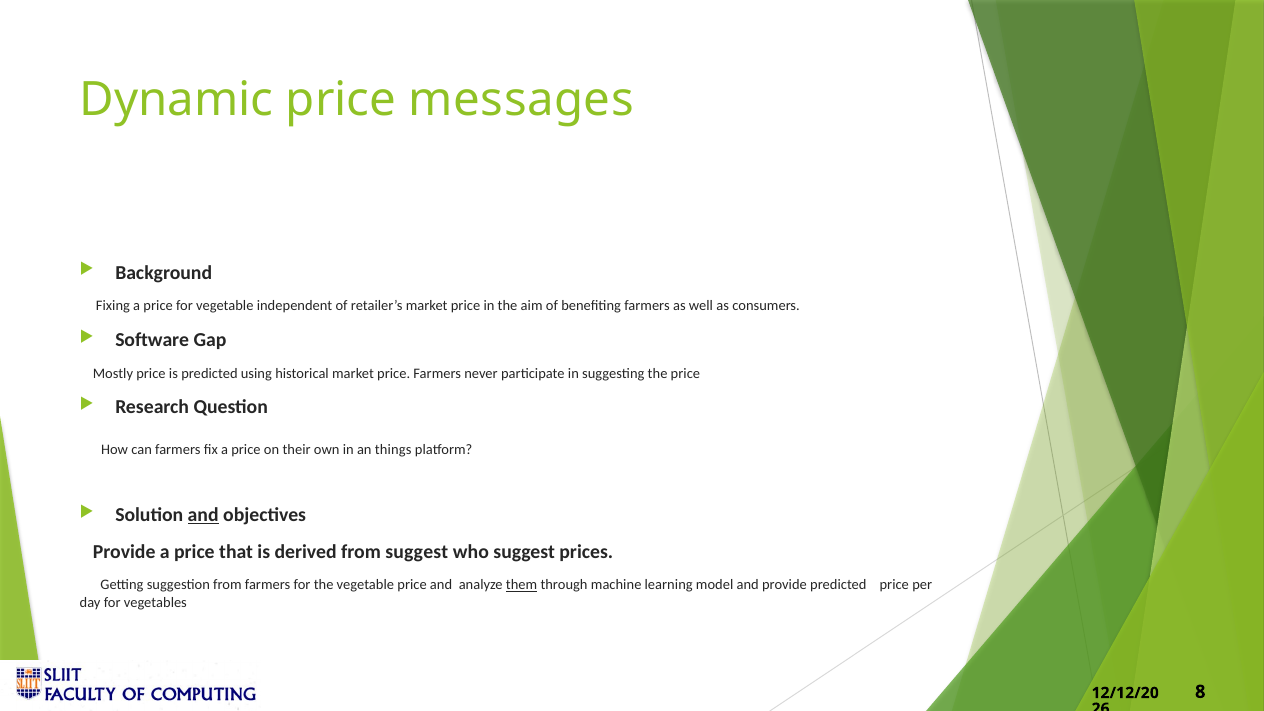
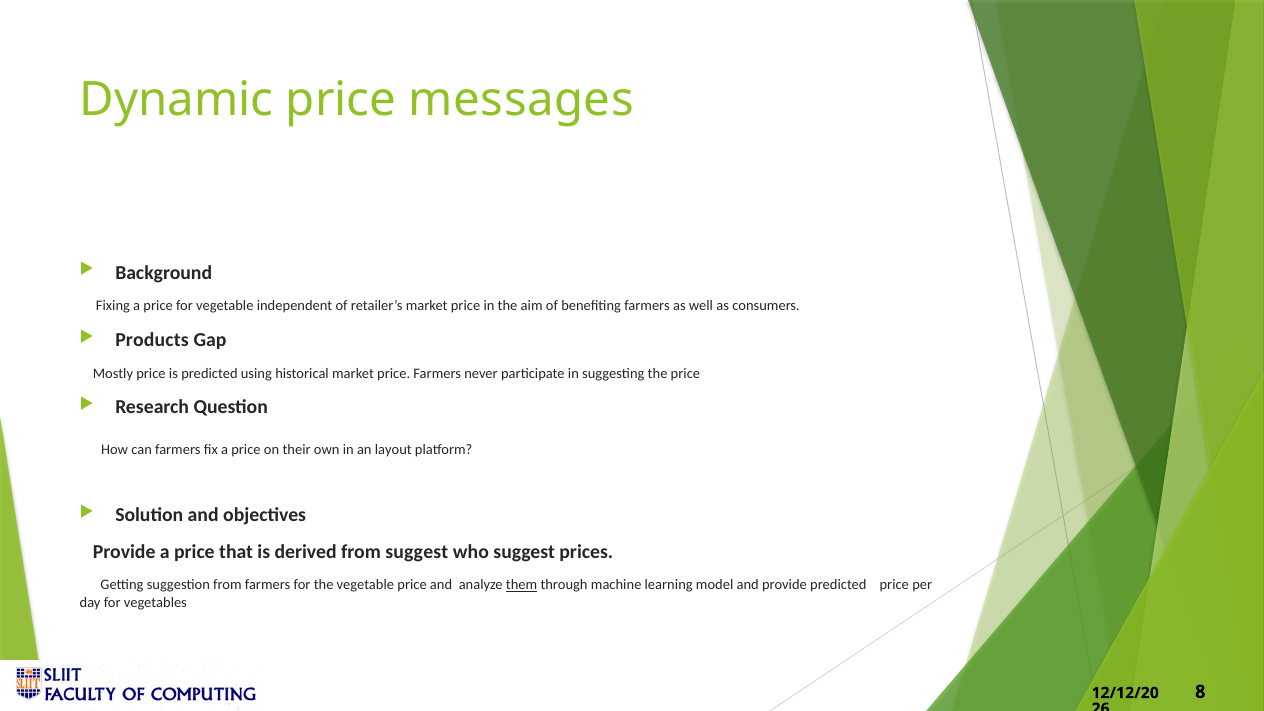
Software: Software -> Products (152, 340)
things: things -> layout (393, 450)
and underline: present -> none (203, 515)
